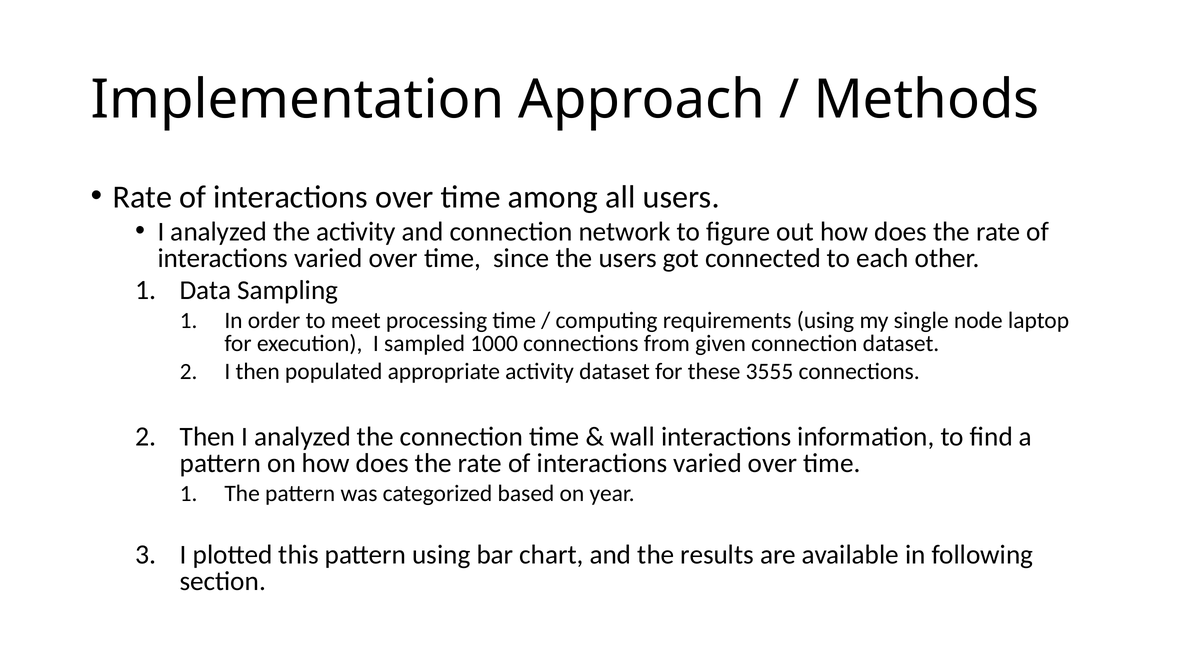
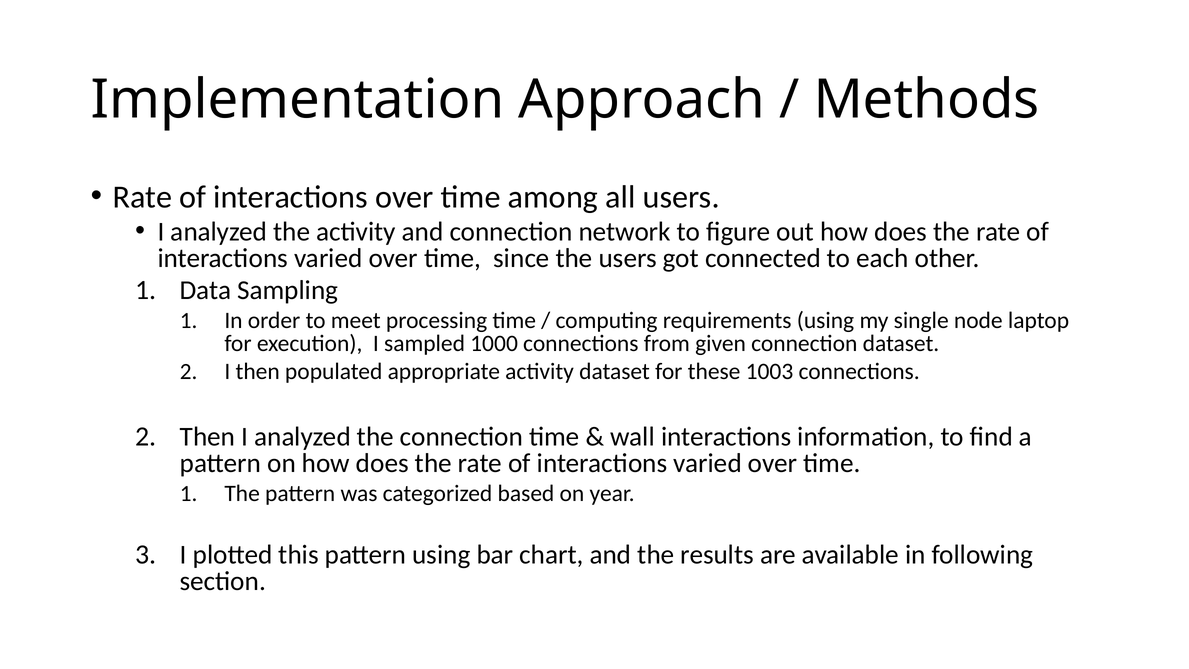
3555: 3555 -> 1003 (769, 372)
